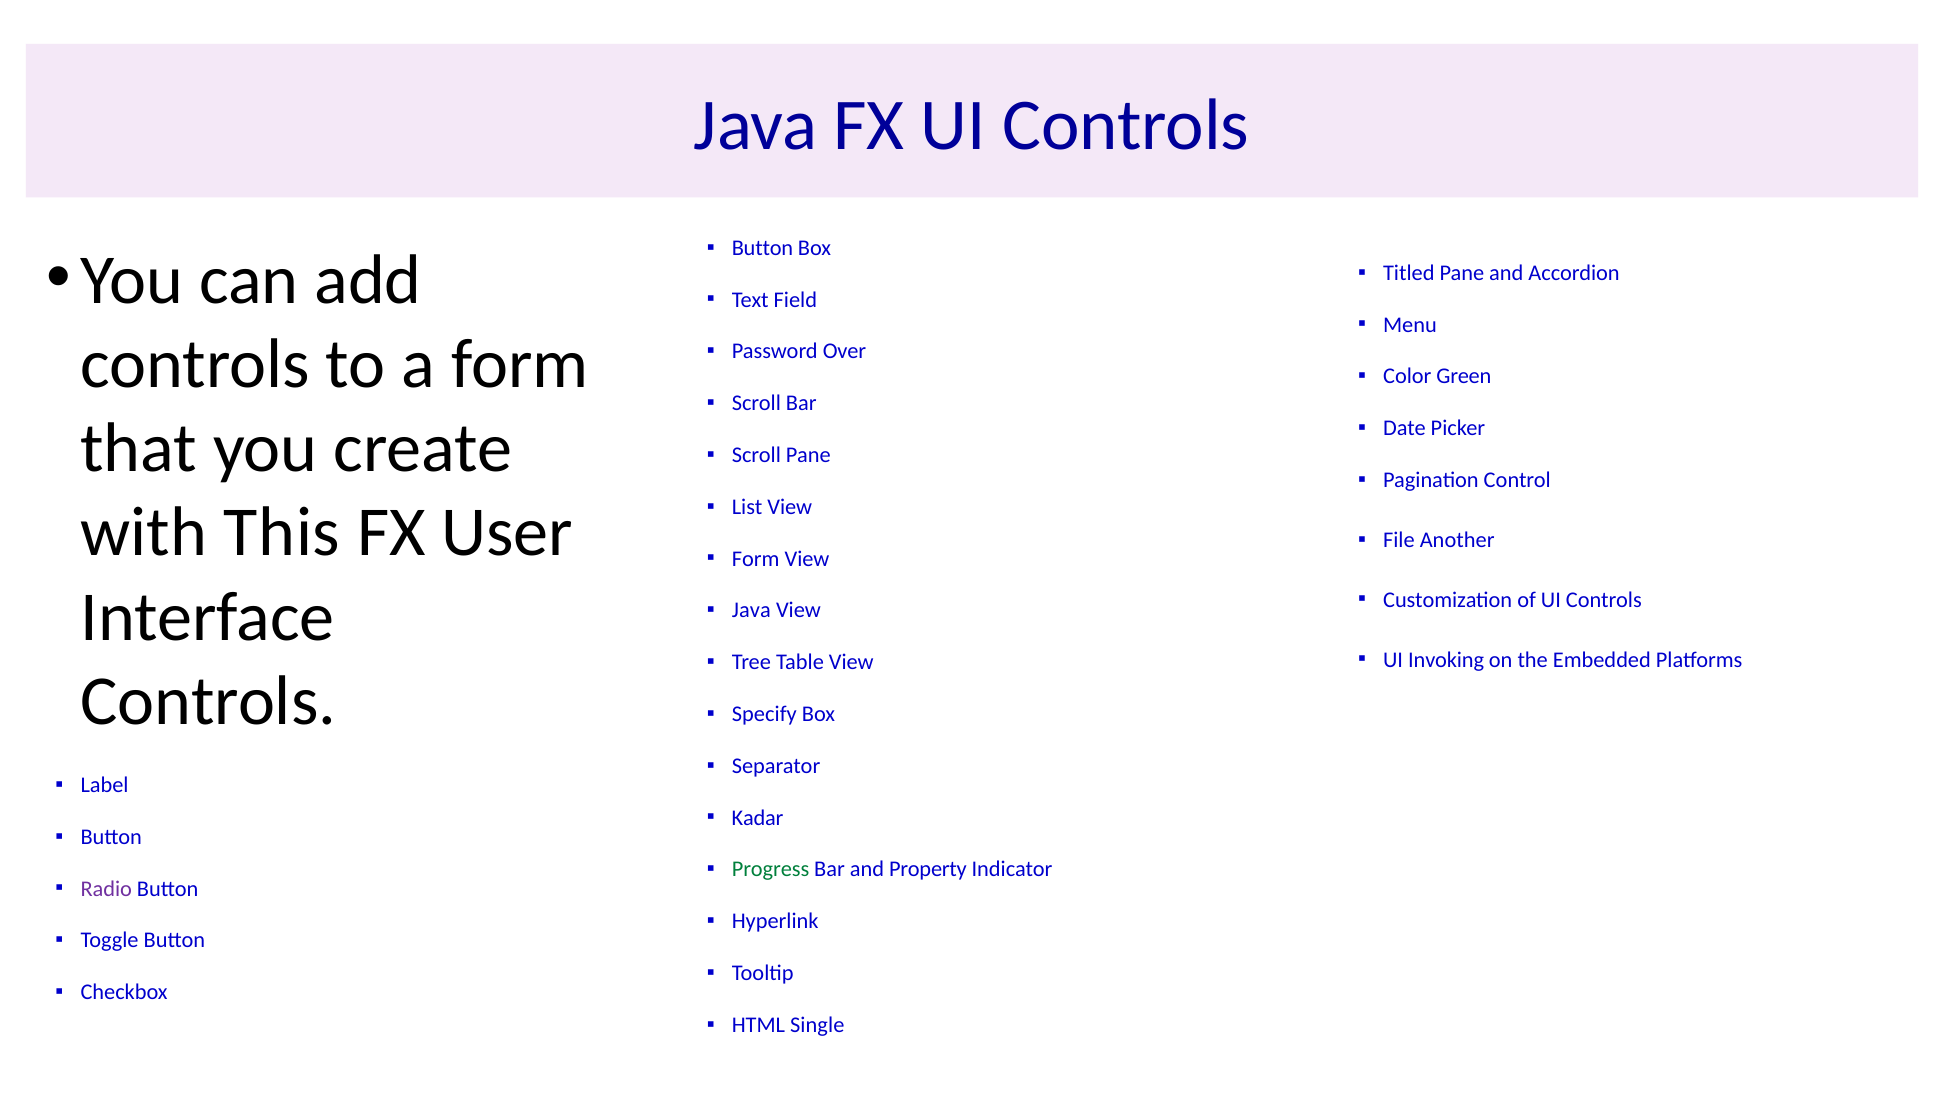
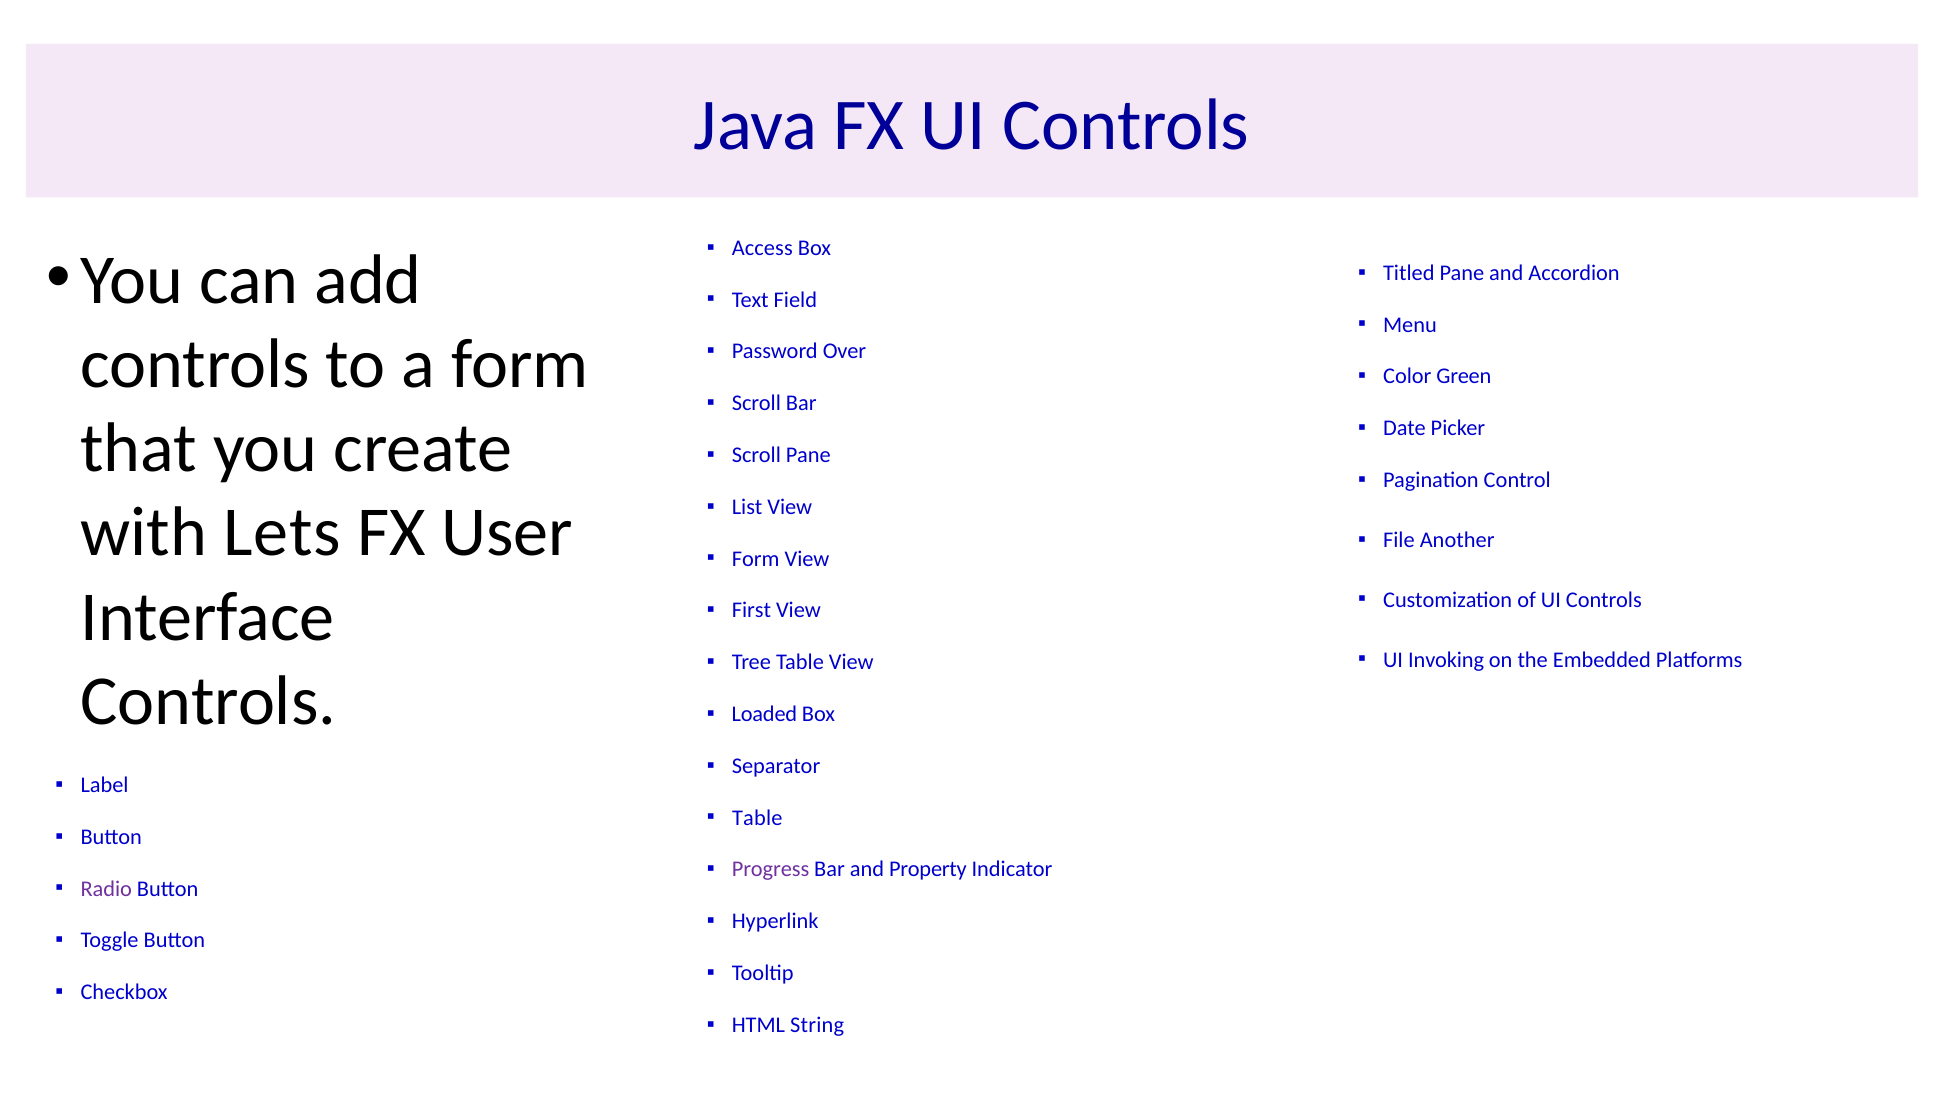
Button: Button -> Access (762, 248)
This: This -> Lets (282, 533)
Java: Java -> First (751, 610)
Specify: Specify -> Loaded (764, 714)
Kadar: Kadar -> Table (757, 817)
Progress colour: green -> purple (771, 869)
Single: Single -> String (817, 1025)
